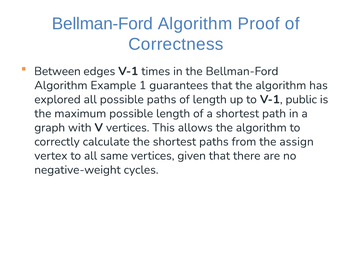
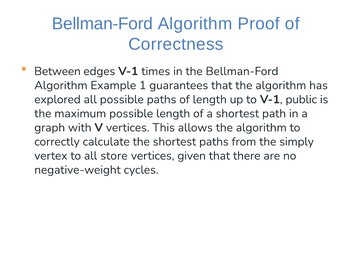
assign: assign -> simply (297, 142)
same: same -> store (114, 156)
